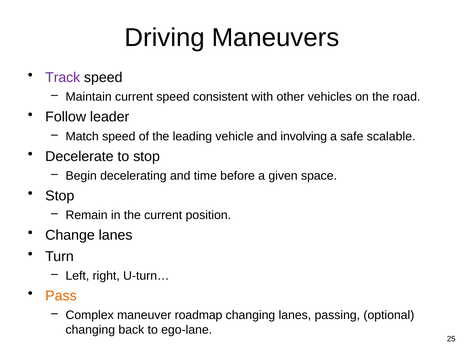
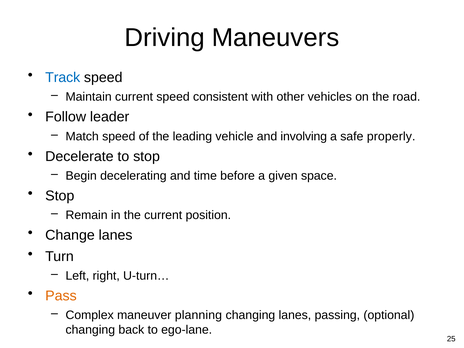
Track colour: purple -> blue (63, 78)
scalable: scalable -> properly (391, 136)
roadmap: roadmap -> planning (198, 315)
